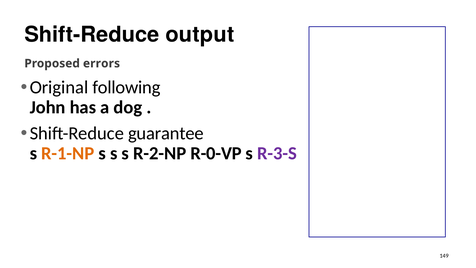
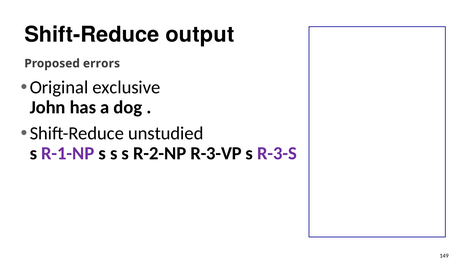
following: following -> exclusive (126, 87)
guarantee: guarantee -> unstudied (166, 133)
R-1-NP colour: orange -> purple (68, 153)
R-0-VP: R-0-VP -> R-3-VP (216, 153)
